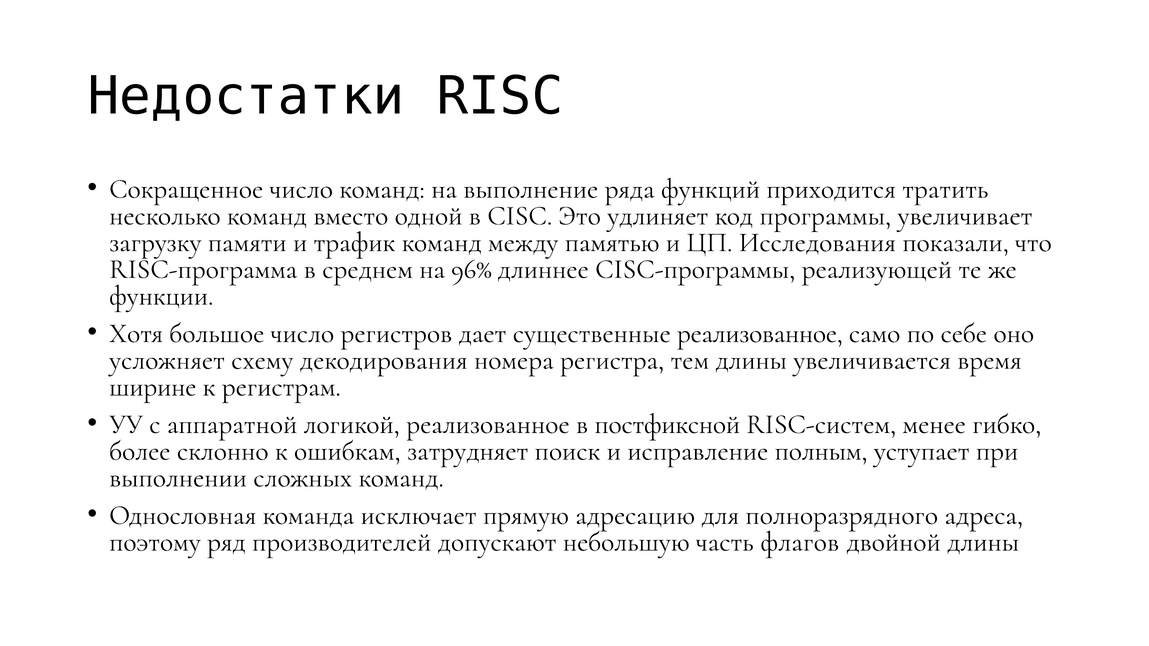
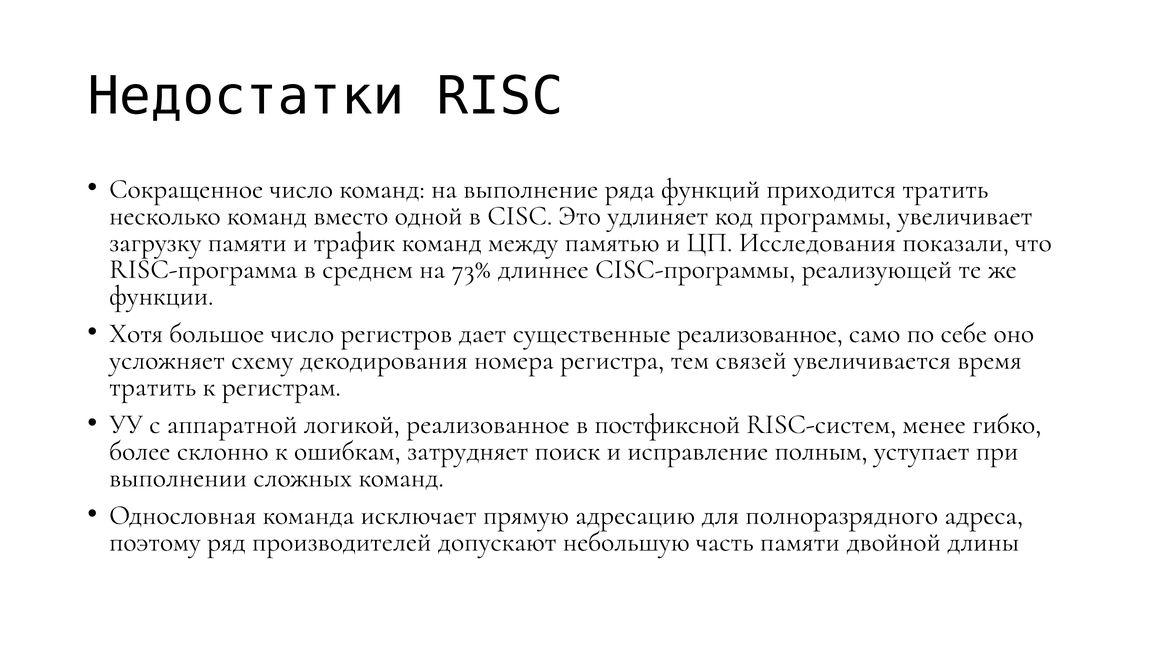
96%: 96% -> 73% (471, 269)
тем длины: длины -> связей (751, 360)
ширине: ширине -> тратить (153, 387)
часть флагов: флагов -> памяти (800, 542)
